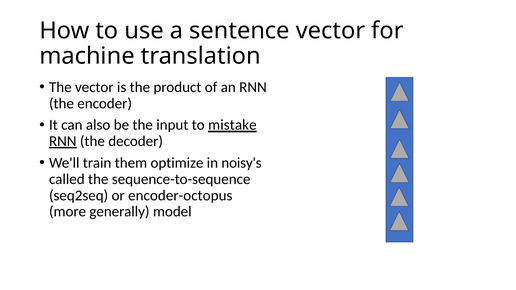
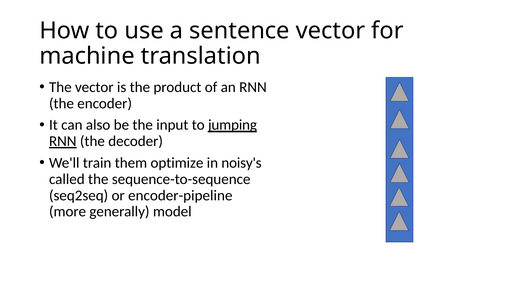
mistake: mistake -> jumping (233, 125)
encoder-octopus: encoder-octopus -> encoder-pipeline (180, 196)
